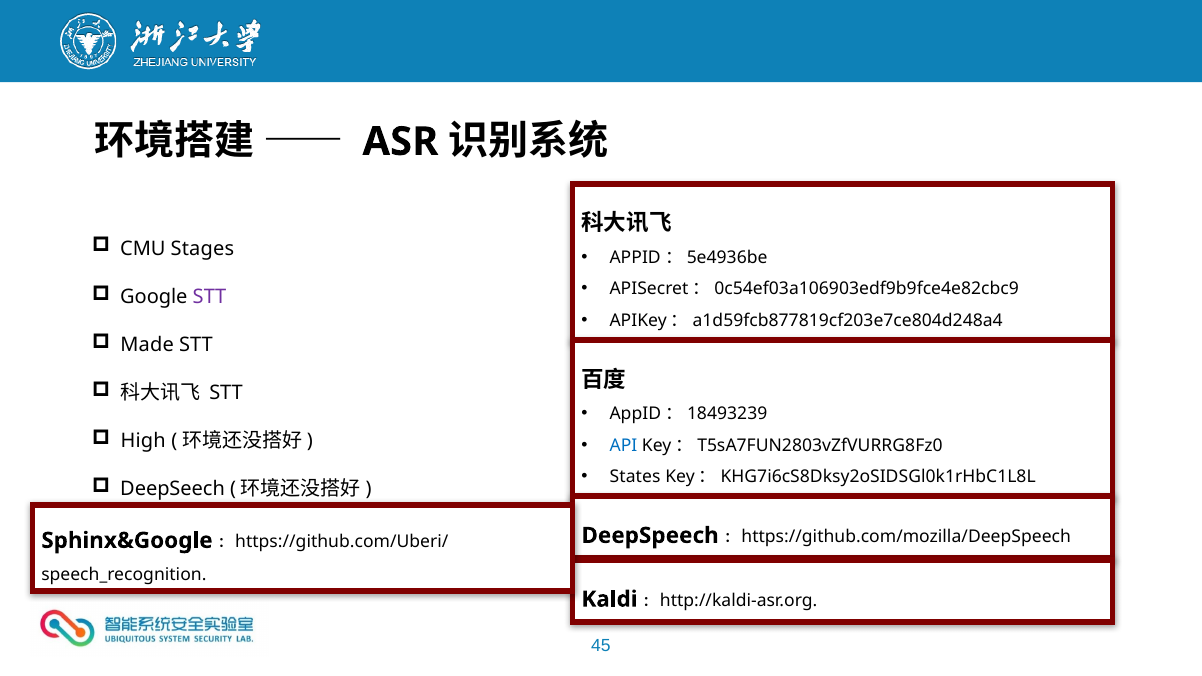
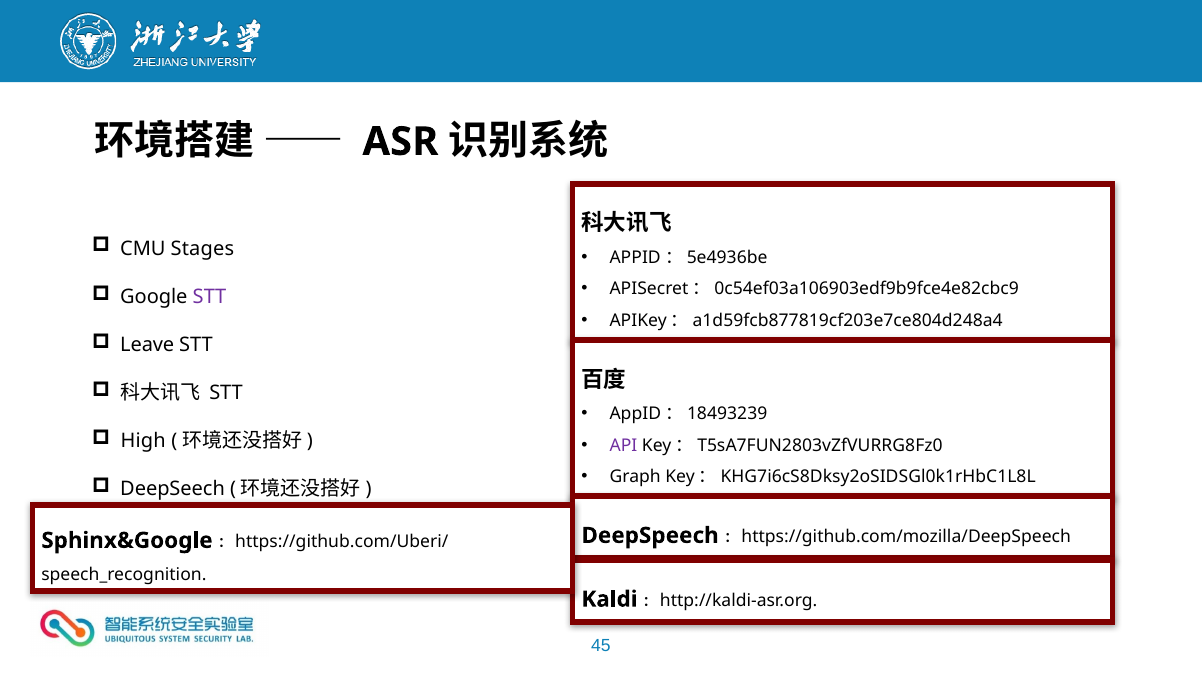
Made: Made -> Leave (147, 345)
API colour: blue -> purple (623, 445)
States: States -> Graph (635, 477)
